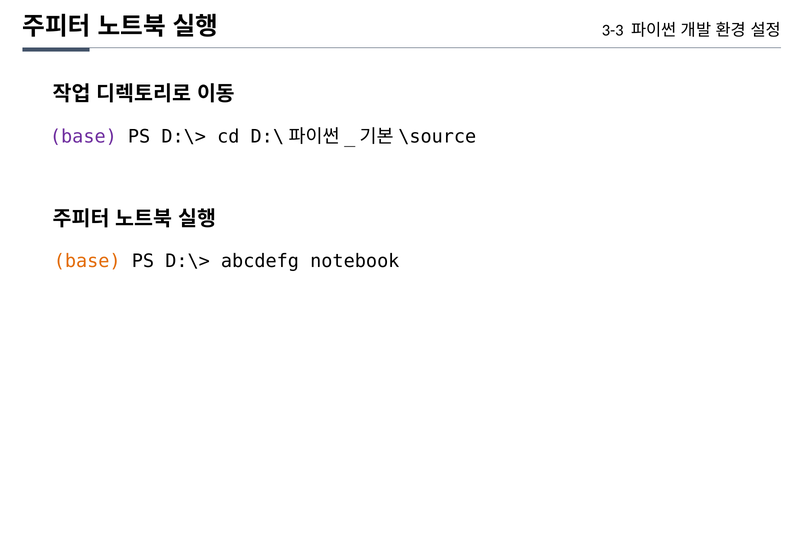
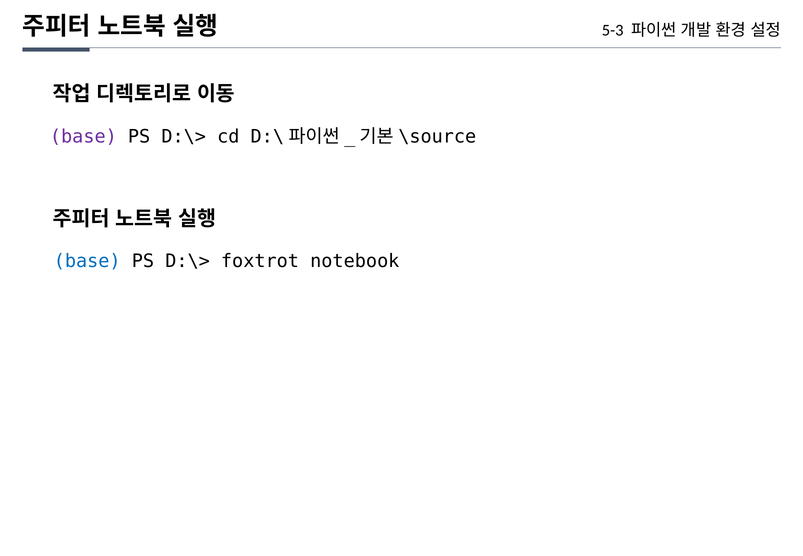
3-3: 3-3 -> 5-3 (613, 30)
base colour: orange -> blue (87, 261)
abcdefg: abcdefg -> foxtrot (260, 261)
